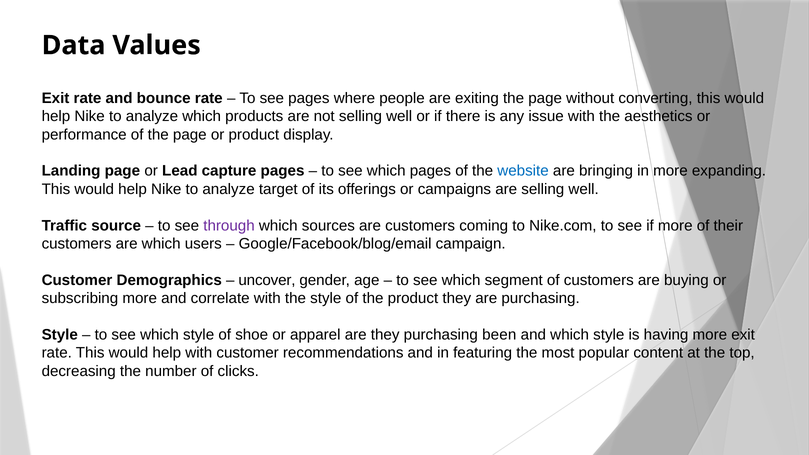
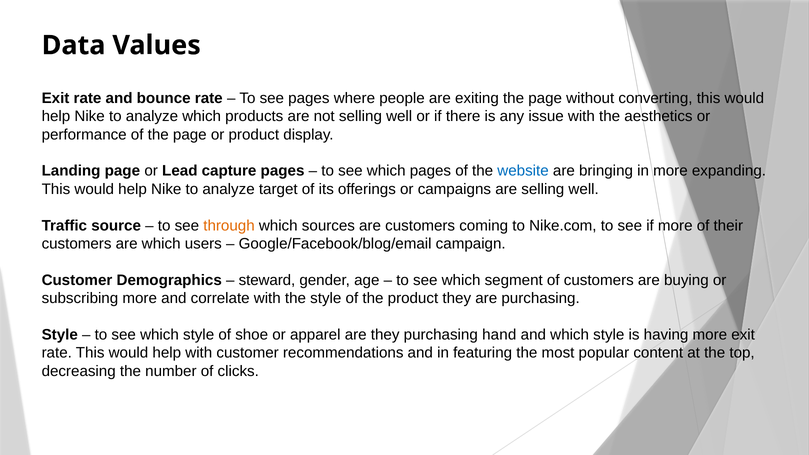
through colour: purple -> orange (229, 226)
uncover: uncover -> steward (267, 280)
been: been -> hand (499, 335)
